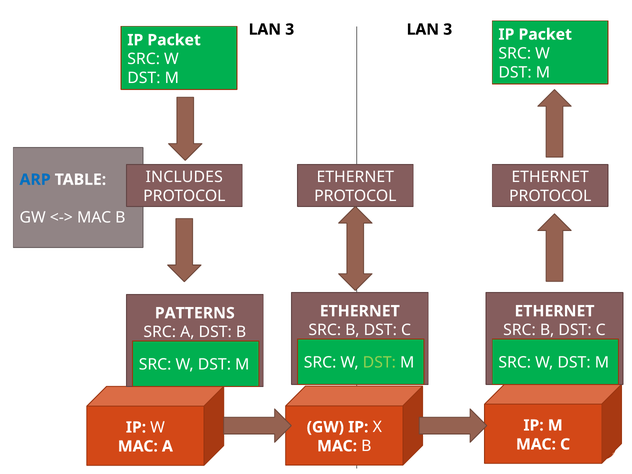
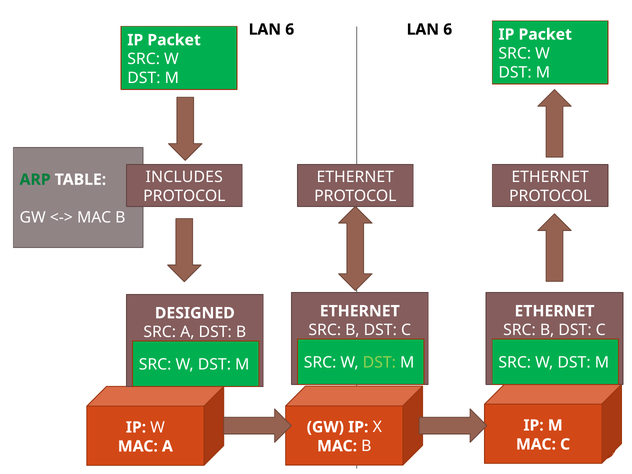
3: 3 -> 6 (290, 29)
3: 3 -> 6 (448, 29)
ARP colour: blue -> green (35, 180)
PATTERNS: PATTERNS -> DESIGNED (195, 313)
